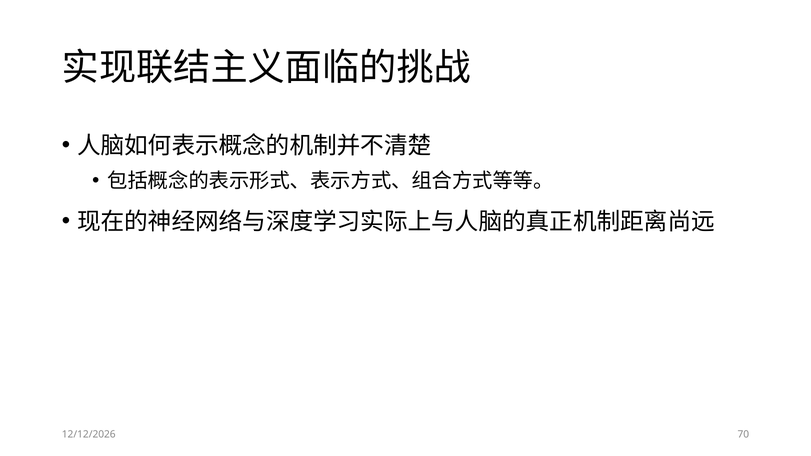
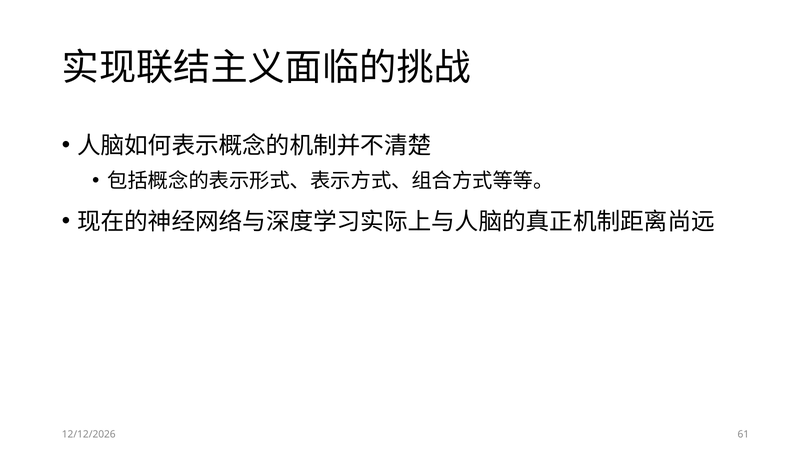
70: 70 -> 61 (743, 435)
